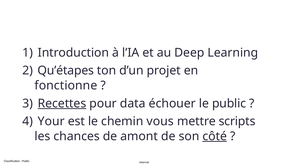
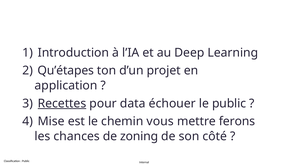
fonctionne: fonctionne -> application (66, 86)
Your: Your -> Mise (51, 122)
scripts: scripts -> ferons (237, 122)
amont: amont -> zoning (139, 136)
côté underline: present -> none (215, 136)
